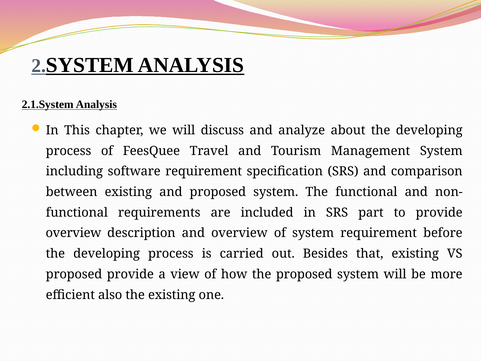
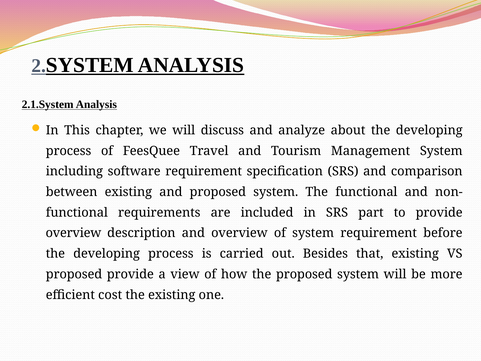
also: also -> cost (110, 295)
